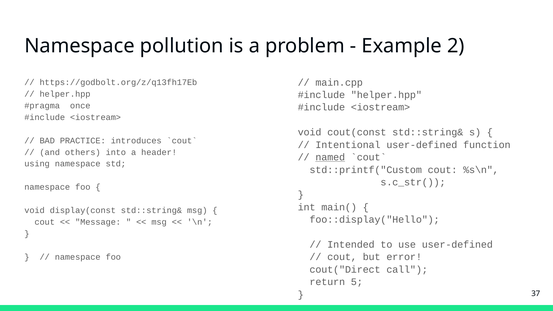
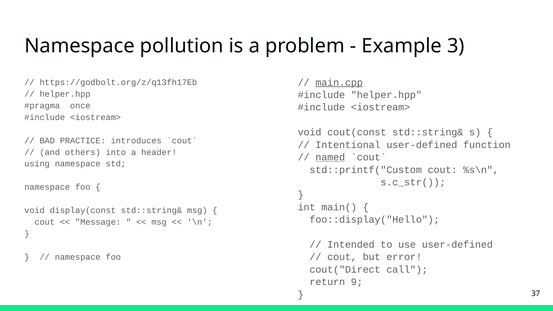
2: 2 -> 3 (456, 46)
main.cpp underline: none -> present (339, 82)
5: 5 -> 9 (357, 282)
